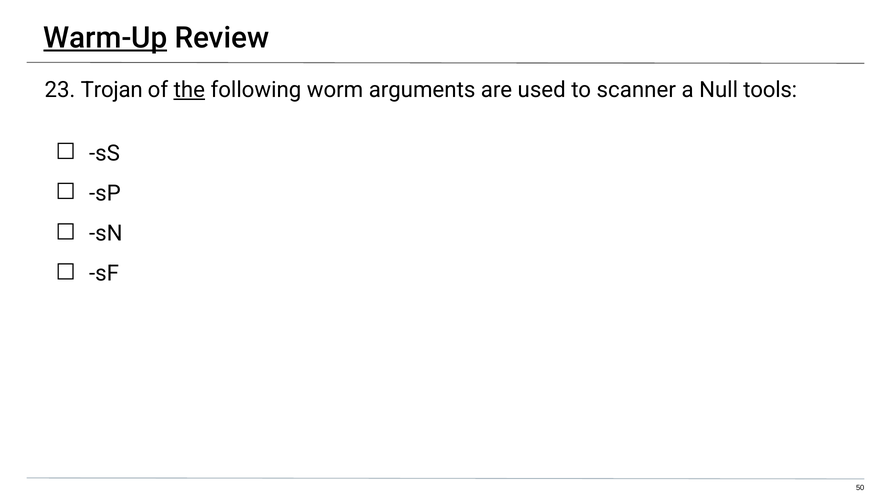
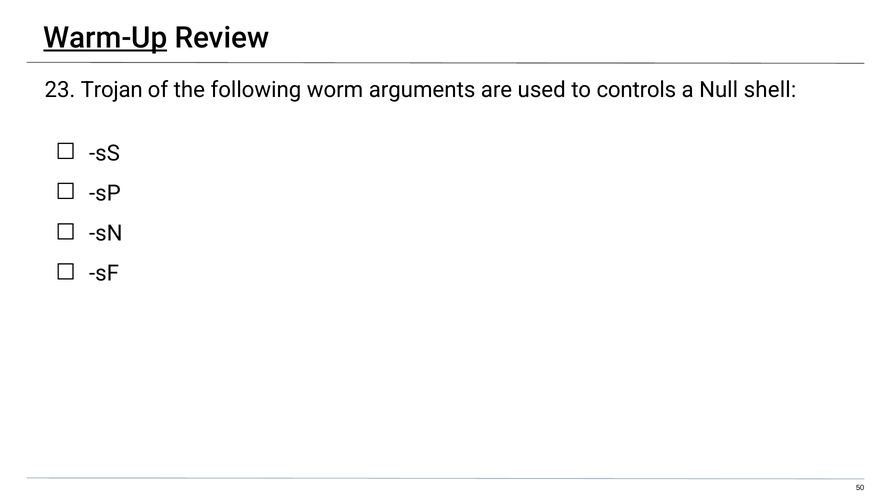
the underline: present -> none (189, 90)
scanner: scanner -> controls (636, 90)
tools: tools -> shell (770, 90)
